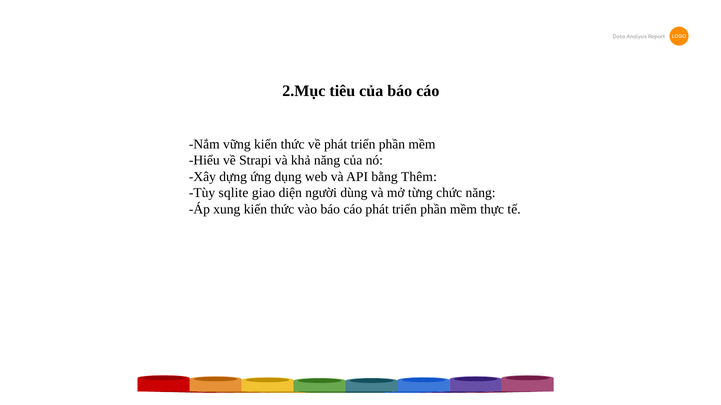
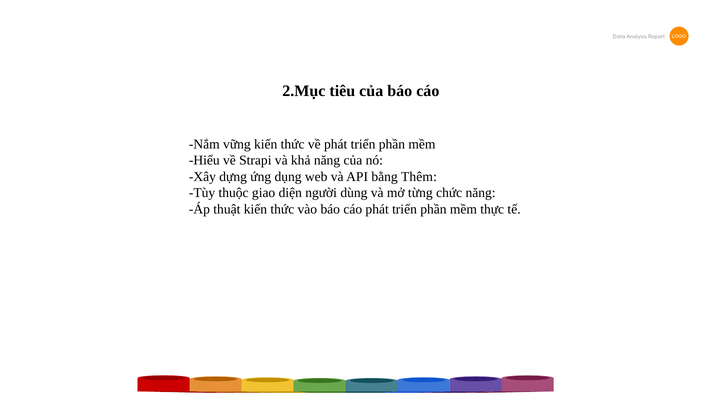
sqlite: sqlite -> thuộc (234, 193)
xung: xung -> thuật (227, 209)
